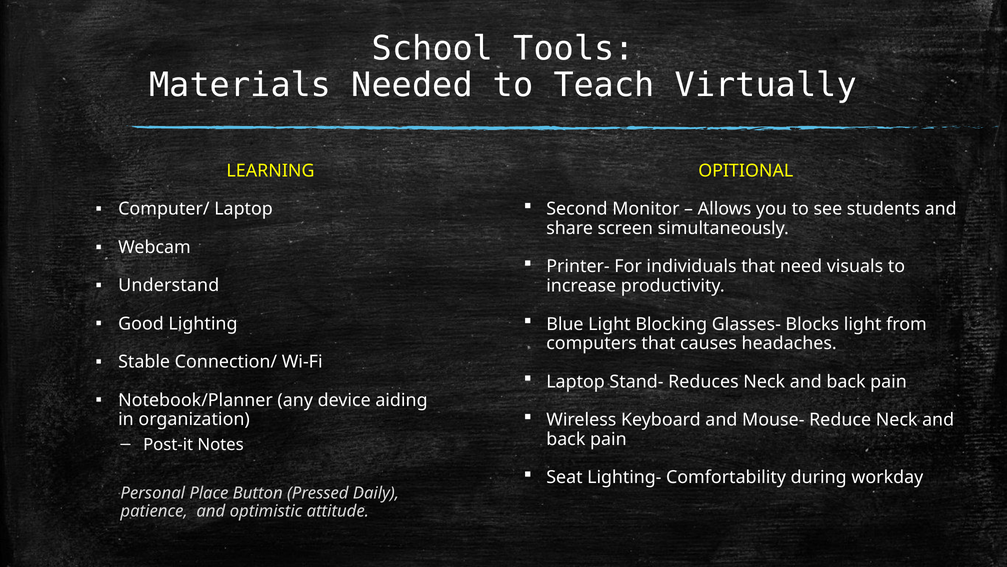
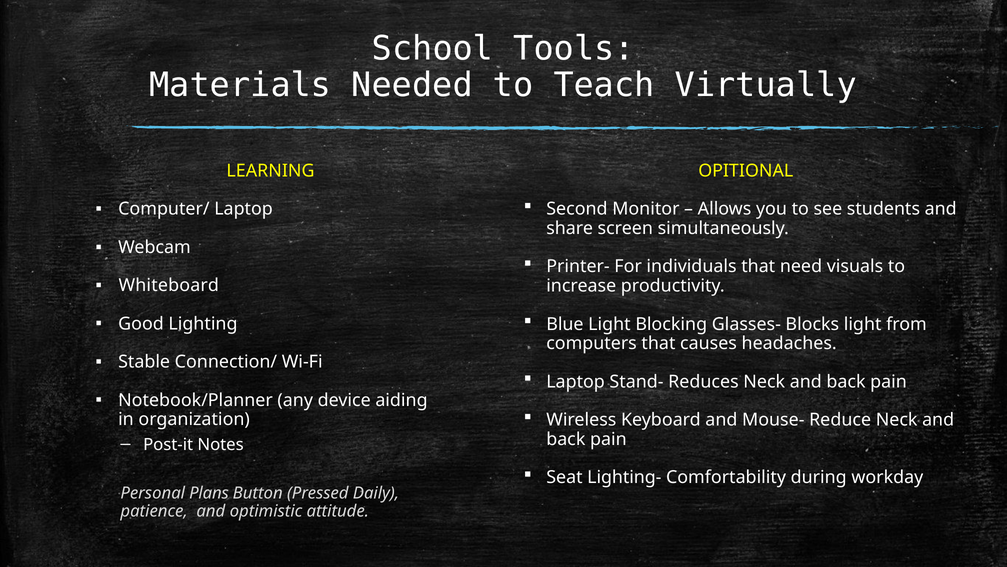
Understand: Understand -> Whiteboard (169, 285)
Place: Place -> Plans (209, 493)
